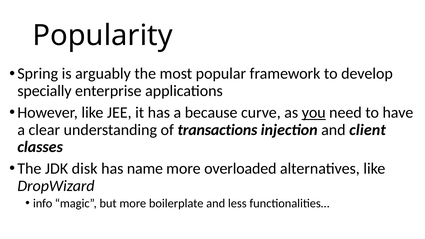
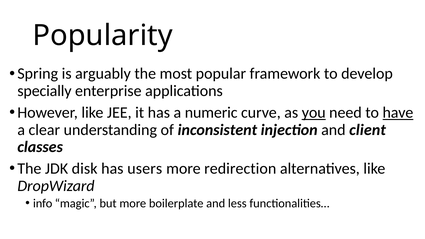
because: because -> numeric (211, 113)
have underline: none -> present (398, 113)
transactions: transactions -> inconsistent (217, 130)
name: name -> users (145, 169)
overloaded: overloaded -> redirection (240, 169)
